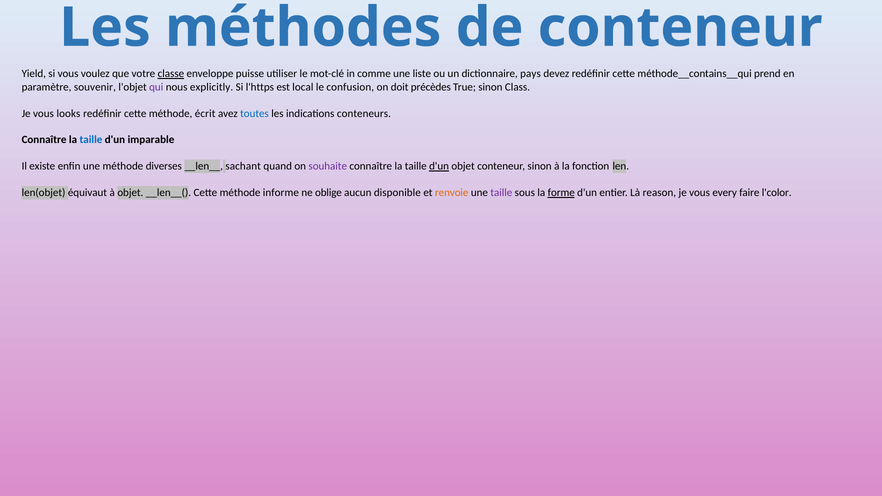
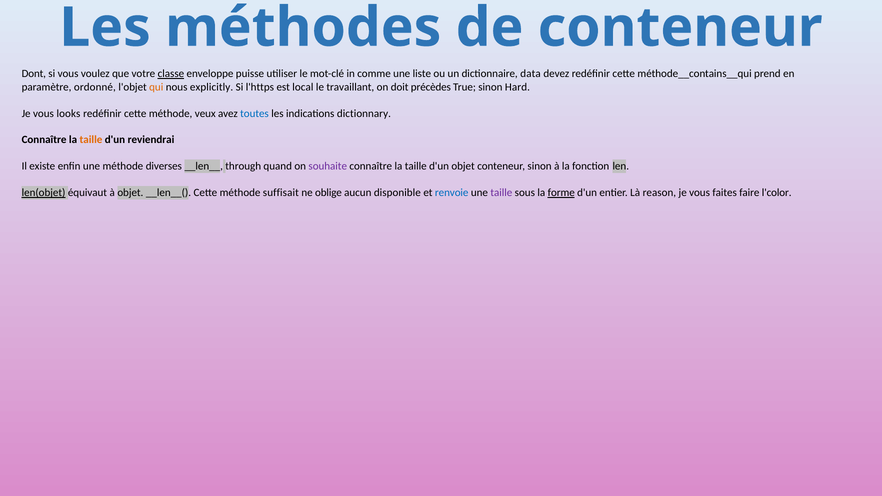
Yield: Yield -> Dont (34, 74)
pays: pays -> data (531, 74)
souvenir: souvenir -> ordonné (95, 87)
qui colour: purple -> orange (156, 87)
confusion: confusion -> travaillant (350, 87)
Class: Class -> Hard (517, 87)
écrit: écrit -> veux (205, 113)
conteneurs: conteneurs -> dictionnary (364, 113)
taille colour: blue -> orange (91, 140)
imparable: imparable -> reviendrai (151, 140)
sachant: sachant -> through (243, 166)
d'un underline: present -> none (439, 166)
len(objet underline: none -> present (44, 193)
informe: informe -> suffisait (281, 193)
renvoie colour: orange -> blue (452, 193)
every: every -> faites (725, 193)
